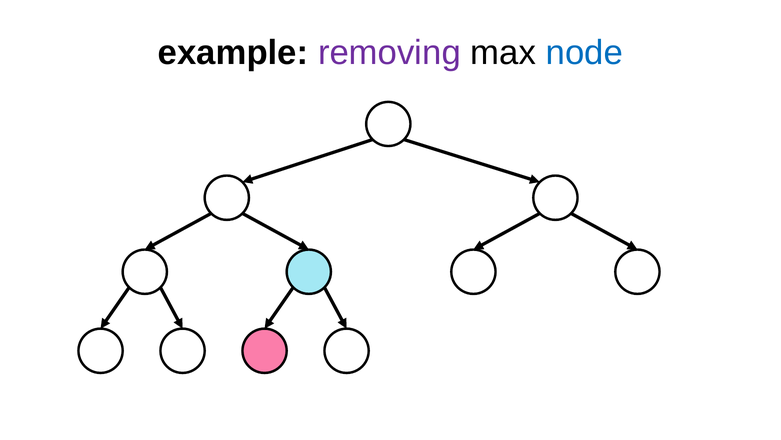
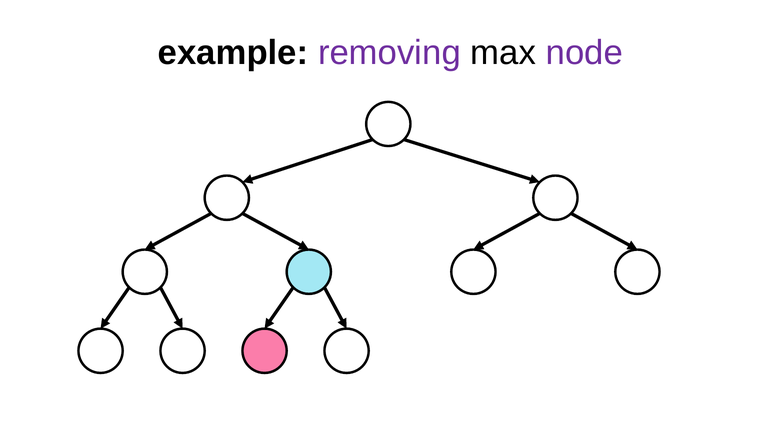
node colour: blue -> purple (584, 53)
